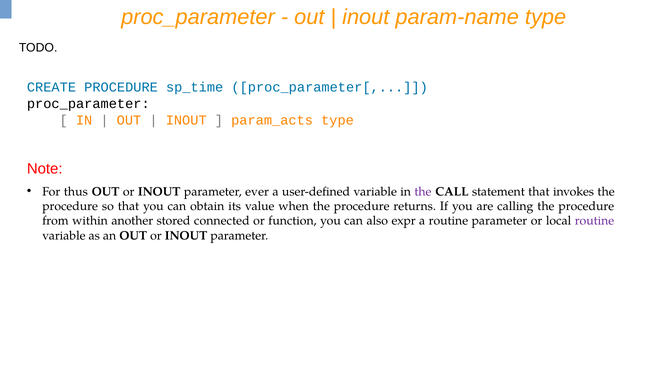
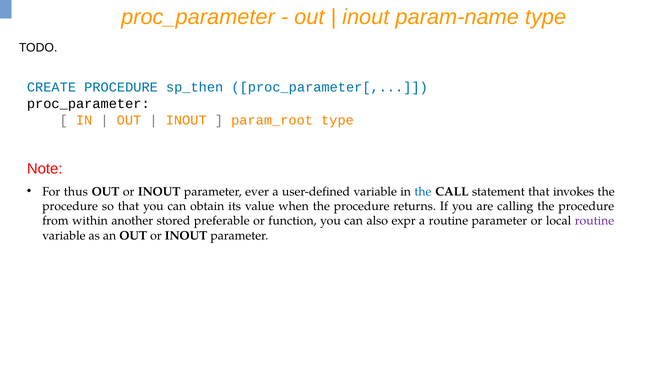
sp_time: sp_time -> sp_then (195, 88)
param_acts: param_acts -> param_root (272, 120)
the colour: purple -> blue (423, 192)
connected: connected -> preferable (222, 221)
